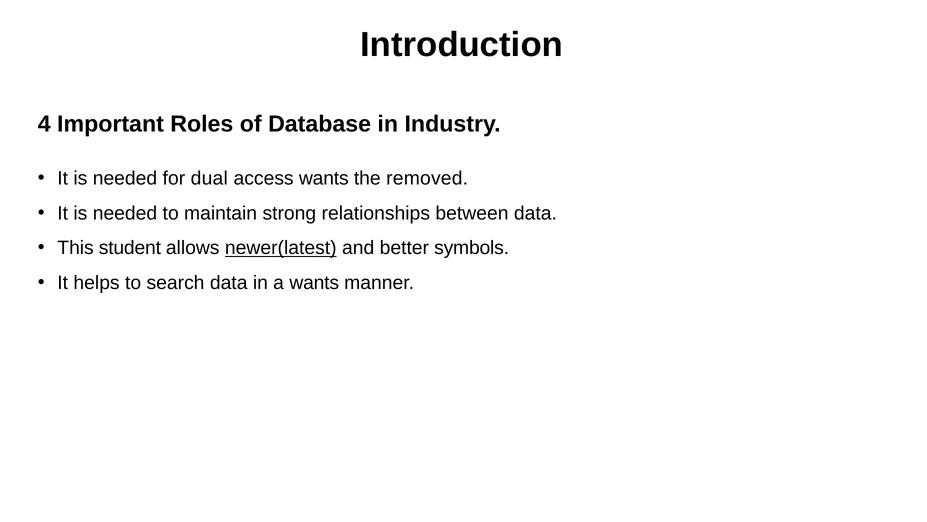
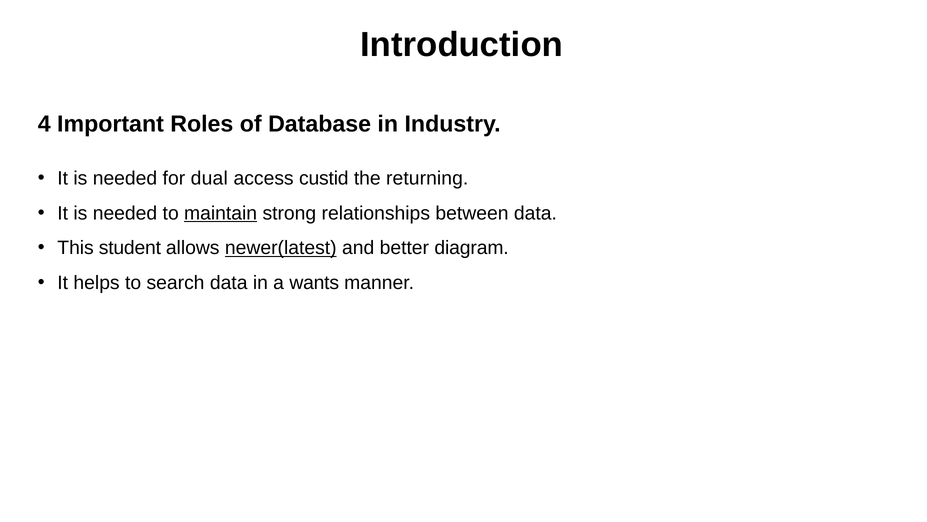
access wants: wants -> custid (324, 178)
removed: removed -> returning (427, 178)
maintain underline: none -> present (221, 213)
symbols: symbols -> diagram (472, 248)
